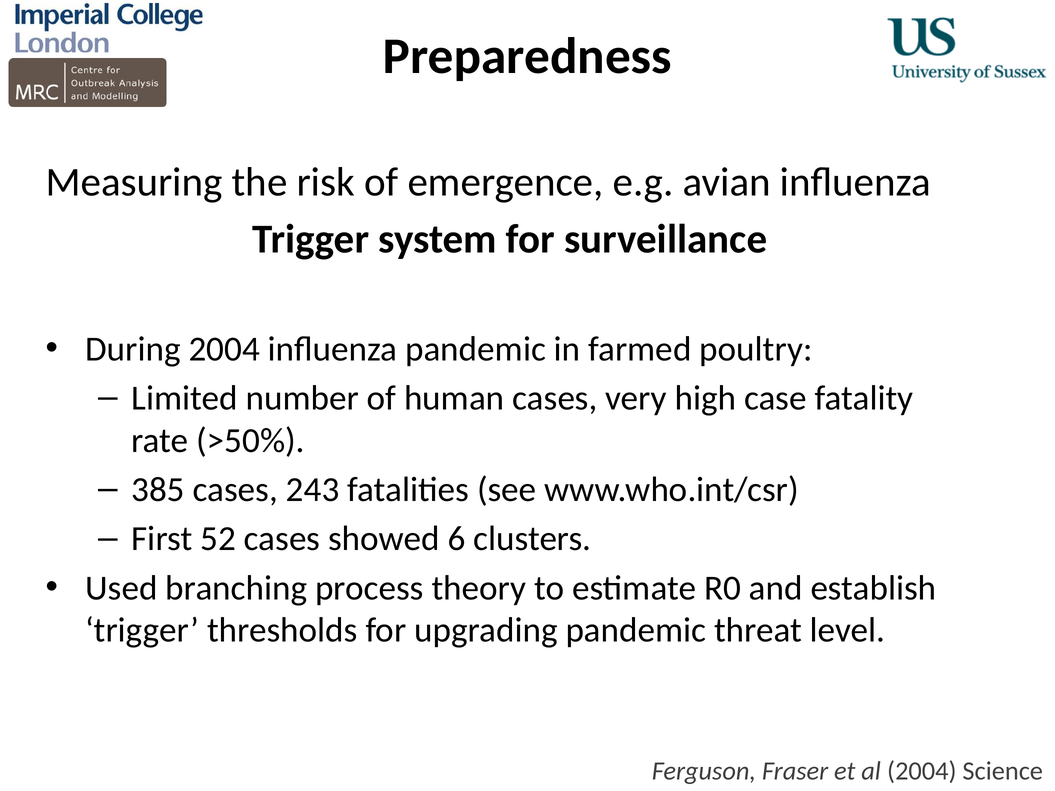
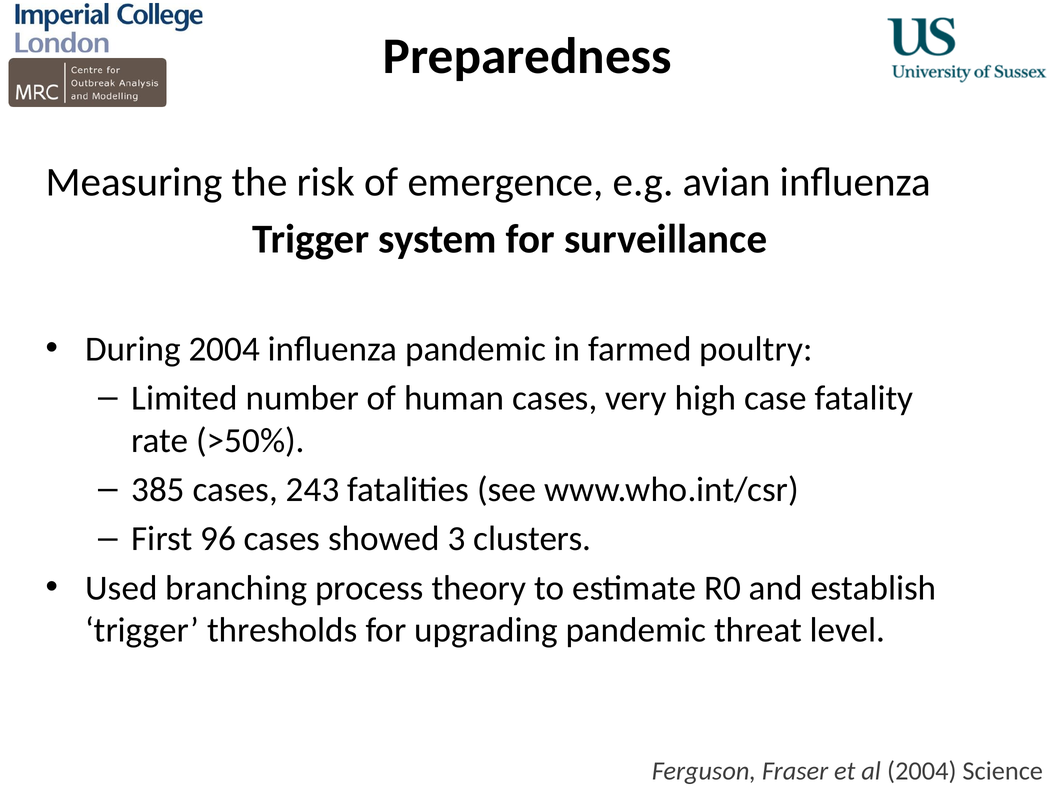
52: 52 -> 96 (218, 539)
6: 6 -> 3 (457, 539)
